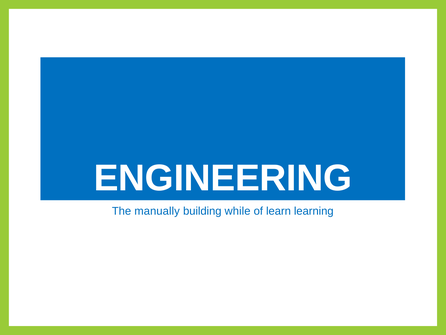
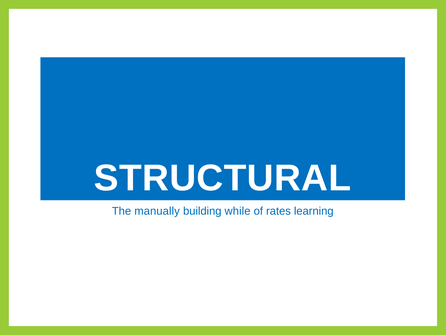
ENGINEERING: ENGINEERING -> STRUCTURAL (223, 178)
learn: learn -> rates (278, 211)
